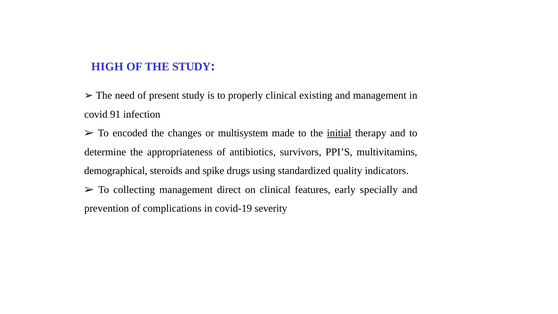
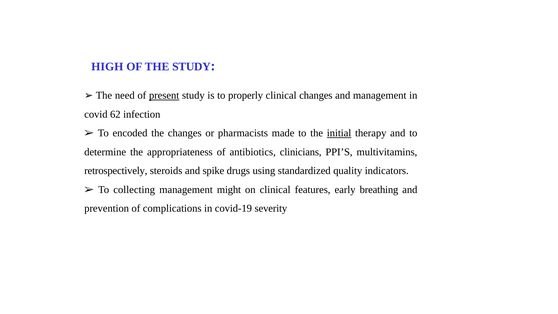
present underline: none -> present (164, 95)
clinical existing: existing -> changes (316, 95)
91: 91 -> 62 (115, 114)
multisystem: multisystem -> pharmacists (243, 133)
survivors: survivors -> clinicians (301, 152)
demographical: demographical -> retrospectively (116, 171)
direct: direct -> might (229, 190)
specially: specially -> breathing (379, 190)
